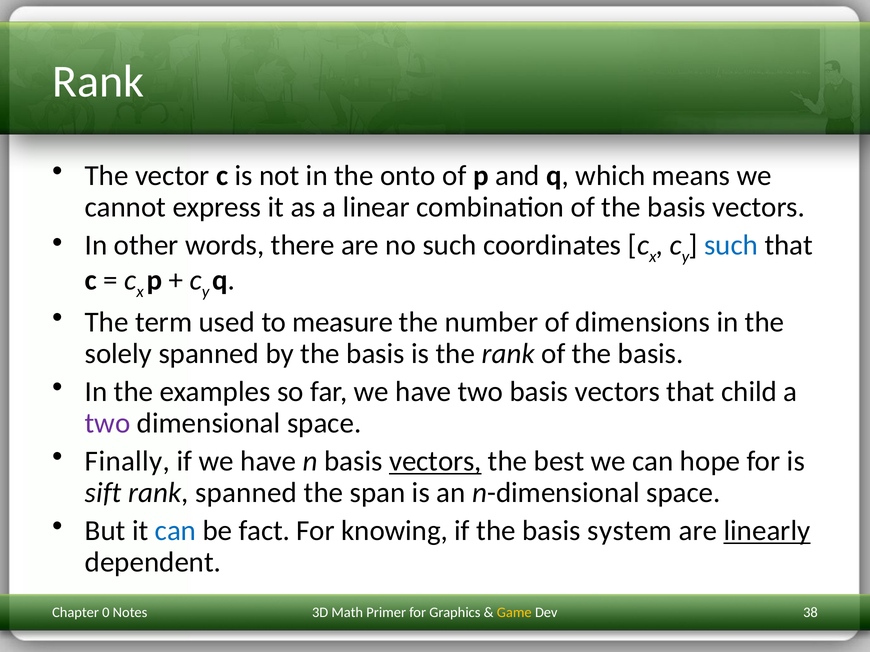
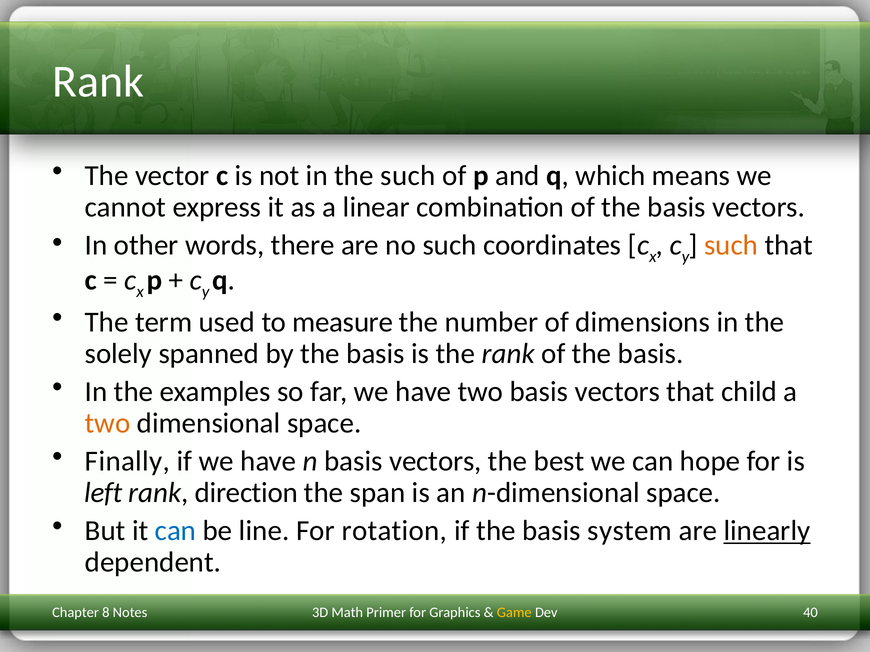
the onto: onto -> such (408, 176)
such colour: blue -> orange (731, 246)
two colour: purple -> orange (108, 423)
vectors underline: present -> none (435, 462)
sift: sift -> left (103, 493)
rank spanned: spanned -> direction (246, 493)
fact: fact -> line (264, 531)
knowing: knowing -> rotation (394, 531)
38: 38 -> 40 (810, 613)
0: 0 -> 8 (106, 613)
